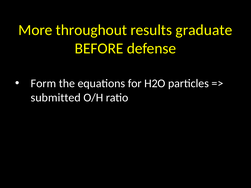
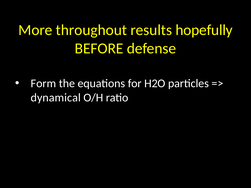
graduate: graduate -> hopefully (204, 30)
submitted: submitted -> dynamical (56, 98)
